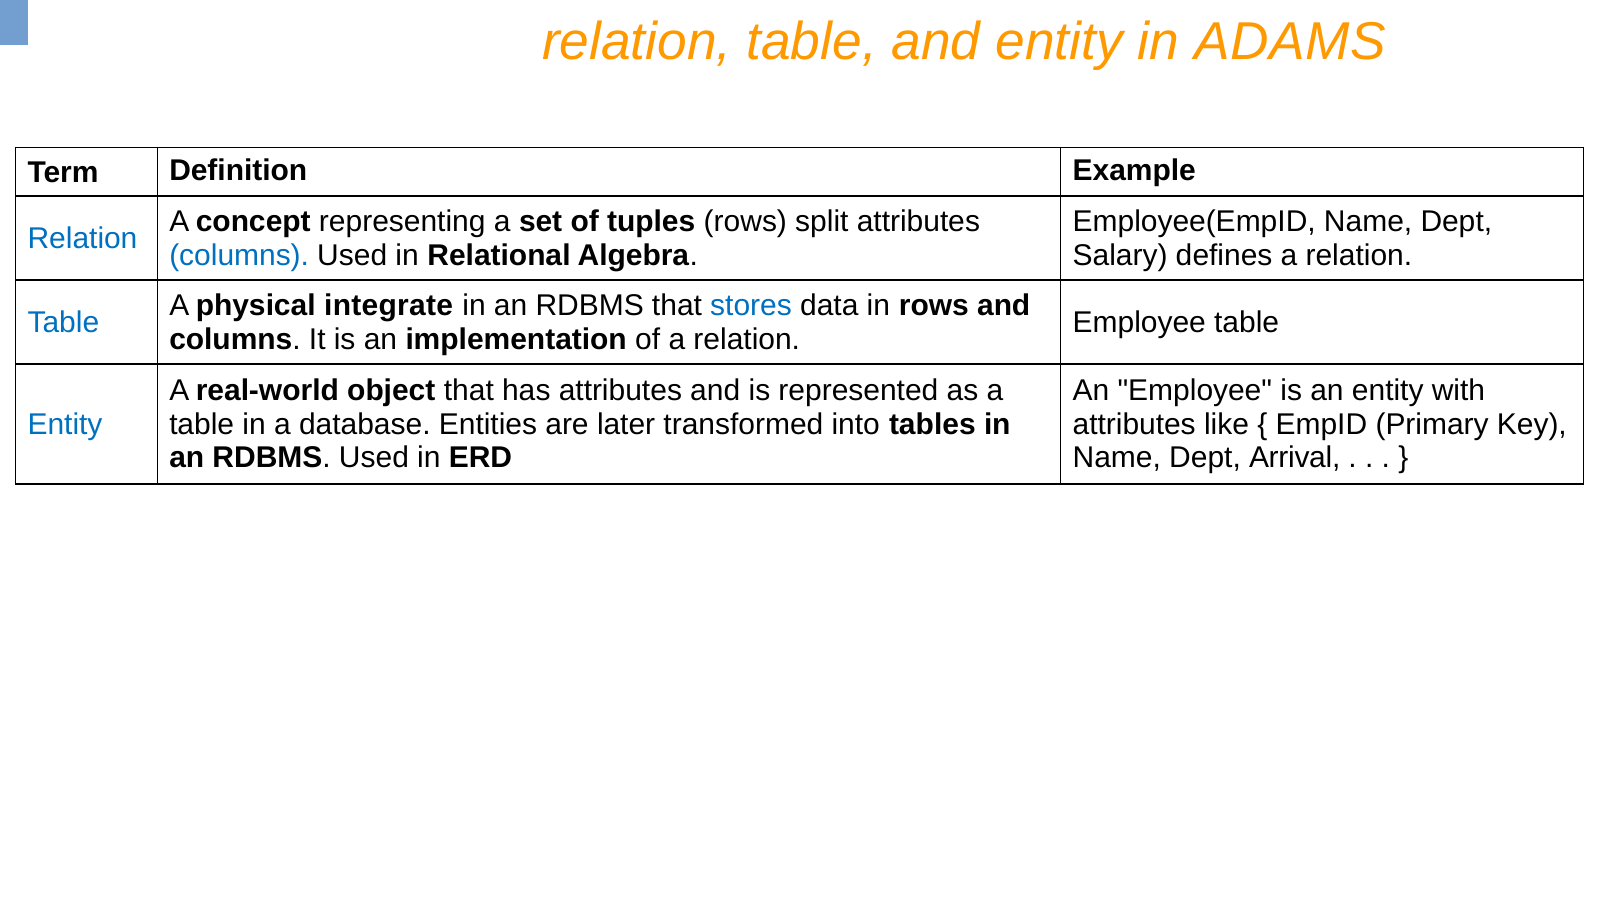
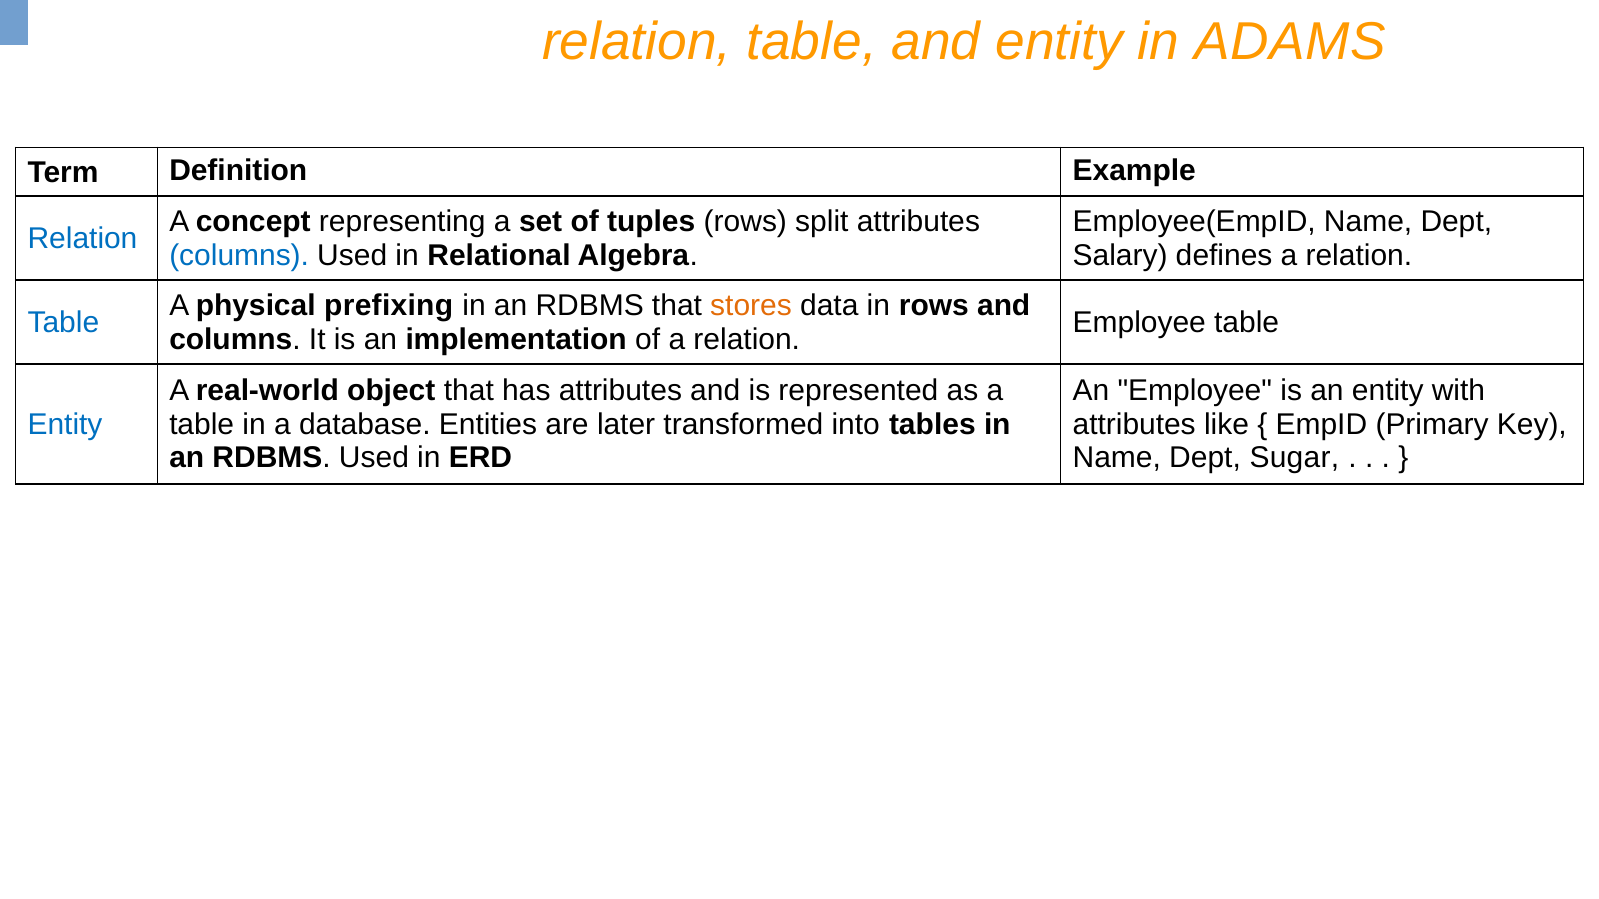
integrate: integrate -> prefixing (389, 306)
stores colour: blue -> orange (751, 306)
Arrival: Arrival -> Sugar (1294, 458)
